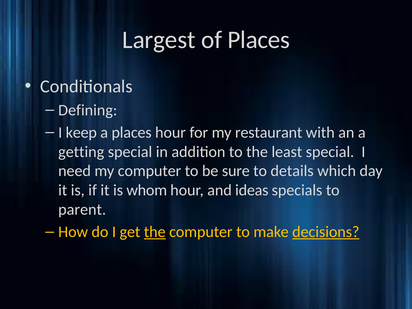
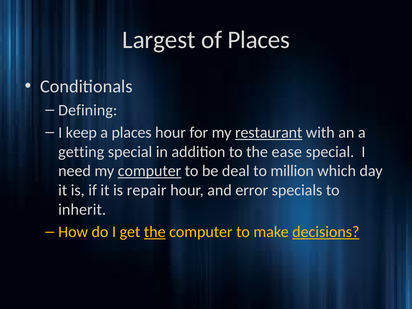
restaurant underline: none -> present (269, 133)
least: least -> ease (287, 152)
computer underline: none -> present (150, 171)
sure: sure -> deal (236, 171)
details: details -> million (292, 171)
whom: whom -> repair (147, 190)
ideas: ideas -> error (252, 190)
parent: parent -> inherit (82, 209)
